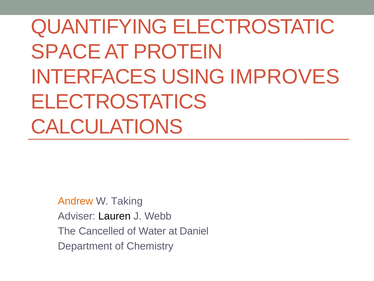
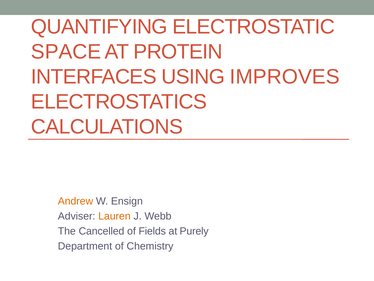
Taking: Taking -> Ensign (127, 201)
Lauren colour: black -> orange (114, 216)
Water: Water -> Fields (152, 231)
Daniel: Daniel -> Purely (194, 231)
